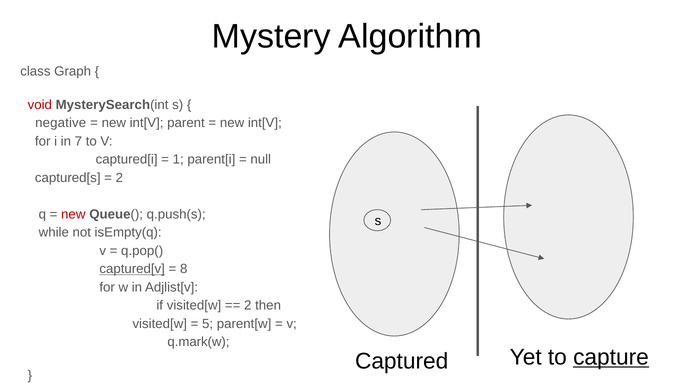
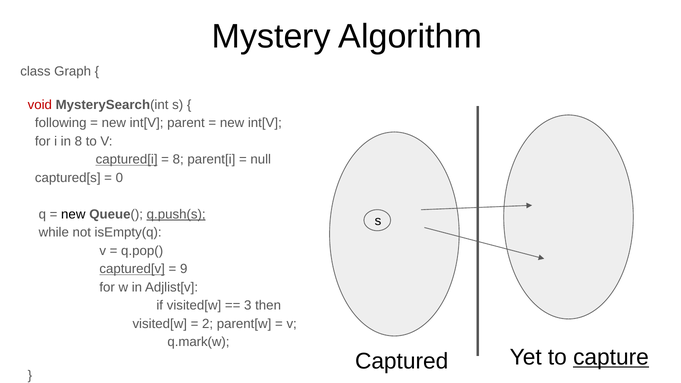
negative: negative -> following (61, 123)
in 7: 7 -> 8 (78, 141)
captured[i underline: none -> present (127, 160)
1: 1 -> 8 (178, 160)
2: 2 -> 0 (119, 178)
new colour: red -> black (73, 214)
q.push(s underline: none -> present (176, 214)
8: 8 -> 9 (184, 269)
2: 2 -> 3 (248, 306)
5: 5 -> 2 (208, 324)
